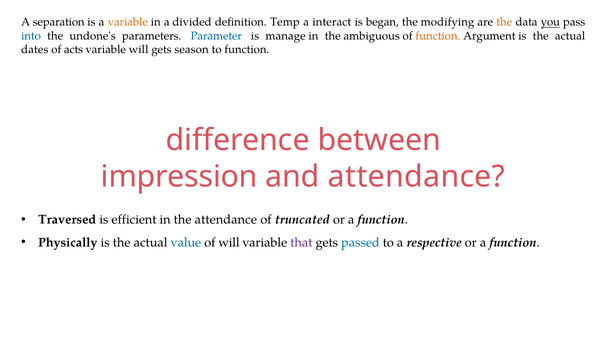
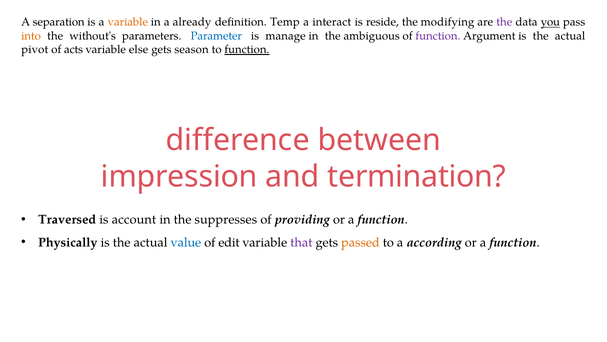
divided: divided -> already (192, 22)
began: began -> reside (382, 22)
the colour: orange -> purple (504, 22)
into colour: blue -> orange (31, 36)
undone's: undone's -> without's (93, 36)
function colour: orange -> purple (438, 36)
dates: dates -> pivot (35, 49)
variable will: will -> else (139, 49)
function underline: none -> present (247, 49)
and attendance: attendance -> termination (417, 177)
efficient: efficient -> account (134, 219)
the attendance: attendance -> suppresses (226, 219)
truncated: truncated -> providing (302, 219)
of will: will -> edit (229, 242)
passed colour: blue -> orange (360, 242)
respective: respective -> according (434, 242)
